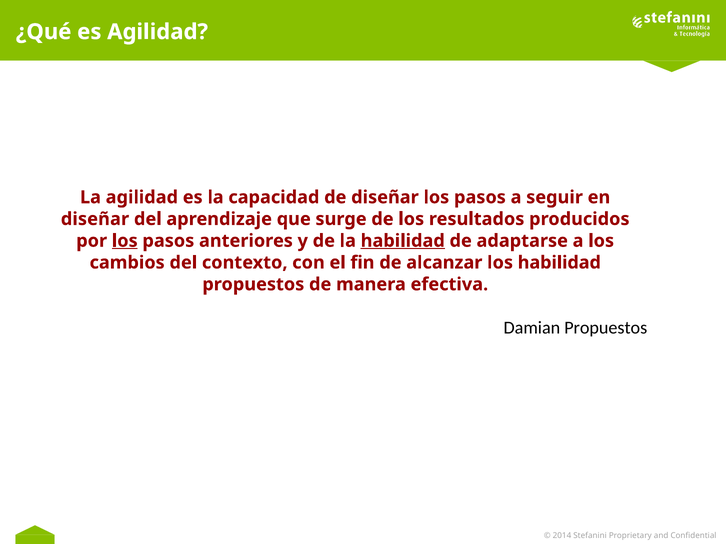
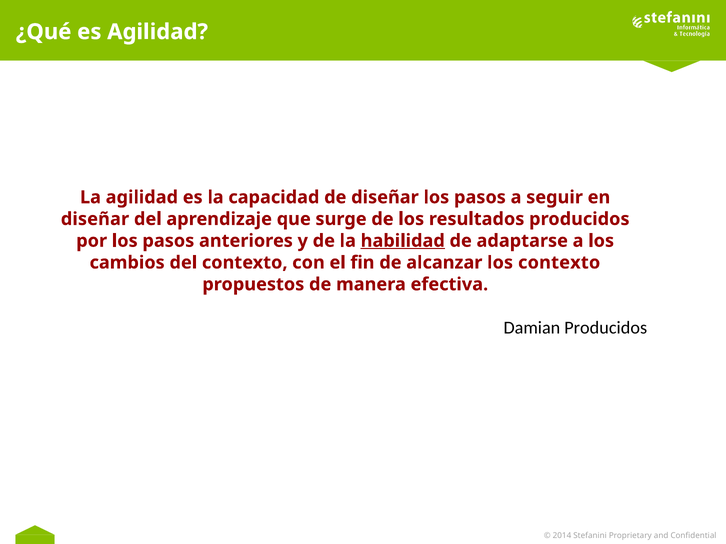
los underline: present -> none (125, 241)
los habilidad: habilidad -> contexto (559, 263)
Damian Propuestos: Propuestos -> Producidos (606, 328)
